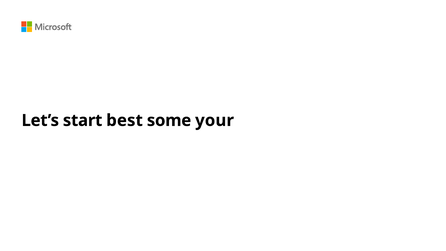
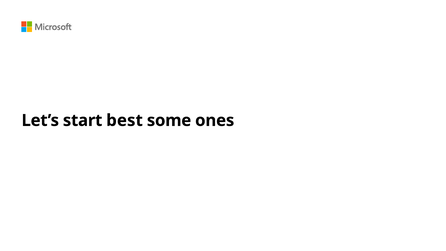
your: your -> ones (215, 120)
